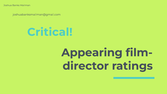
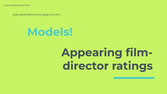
Critical: Critical -> Models (50, 32)
